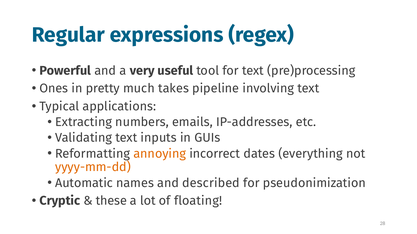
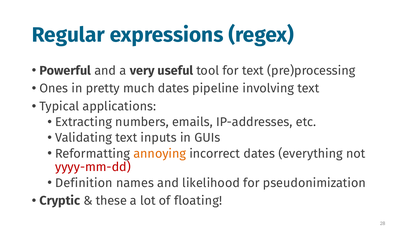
much takes: takes -> dates (174, 89)
yyyy-mm-dd colour: orange -> red (93, 168)
Automatic: Automatic -> Definition (84, 183)
described: described -> likelihood (211, 183)
